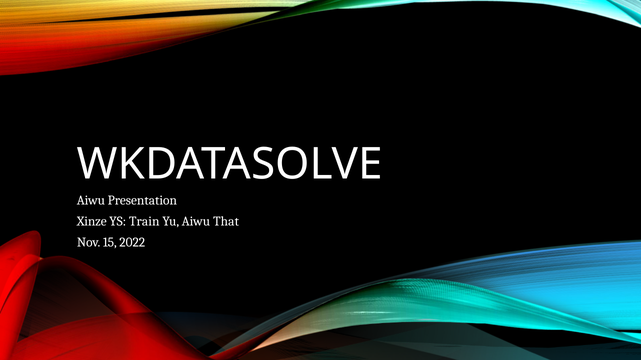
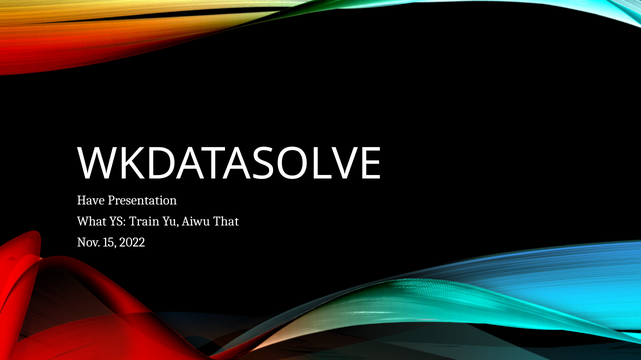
Aiwu: Aiwu -> Have (91, 201)
Xinze: Xinze -> What (92, 222)
